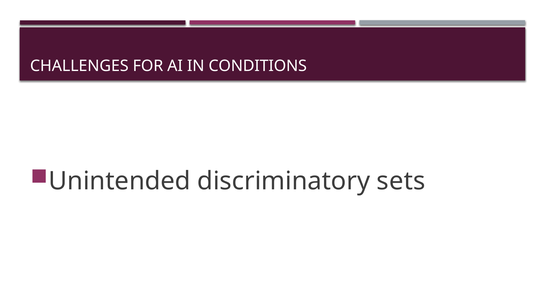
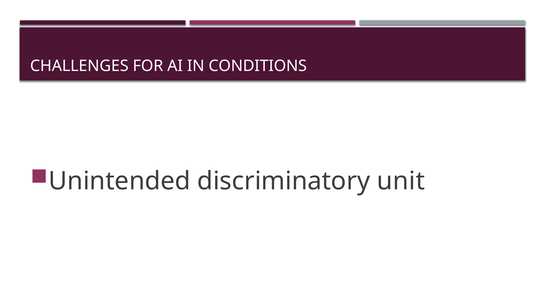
sets: sets -> unit (401, 181)
